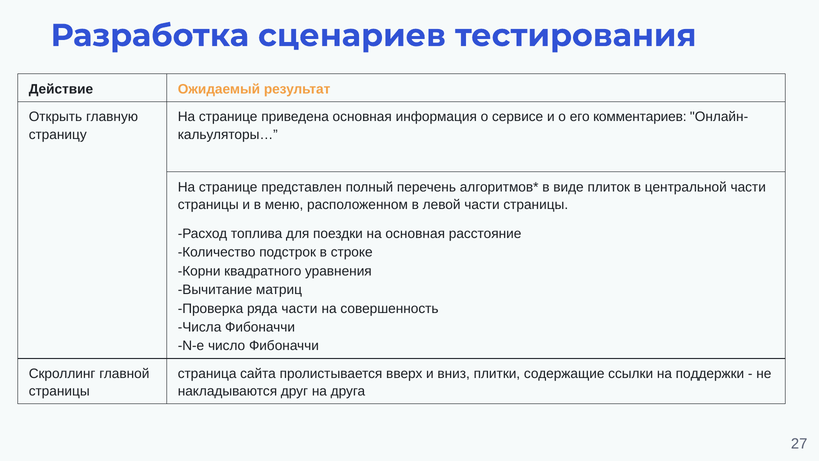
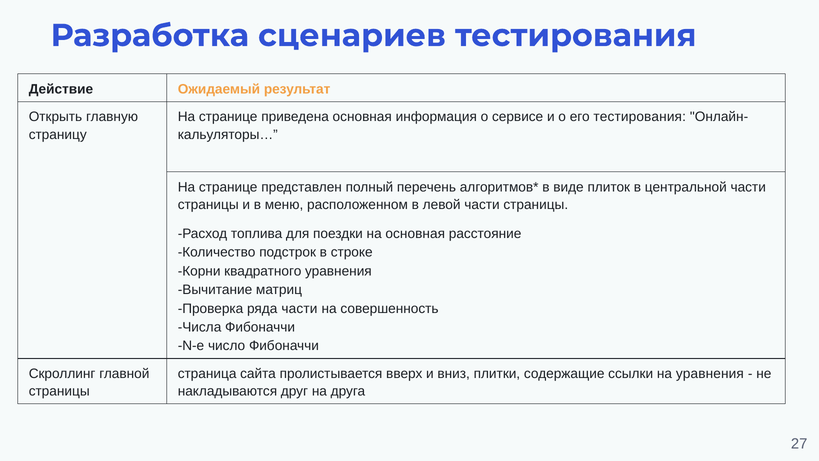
его комментариев: комментариев -> тестирования (640, 117)
на поддержки: поддержки -> уравнения (710, 373)
